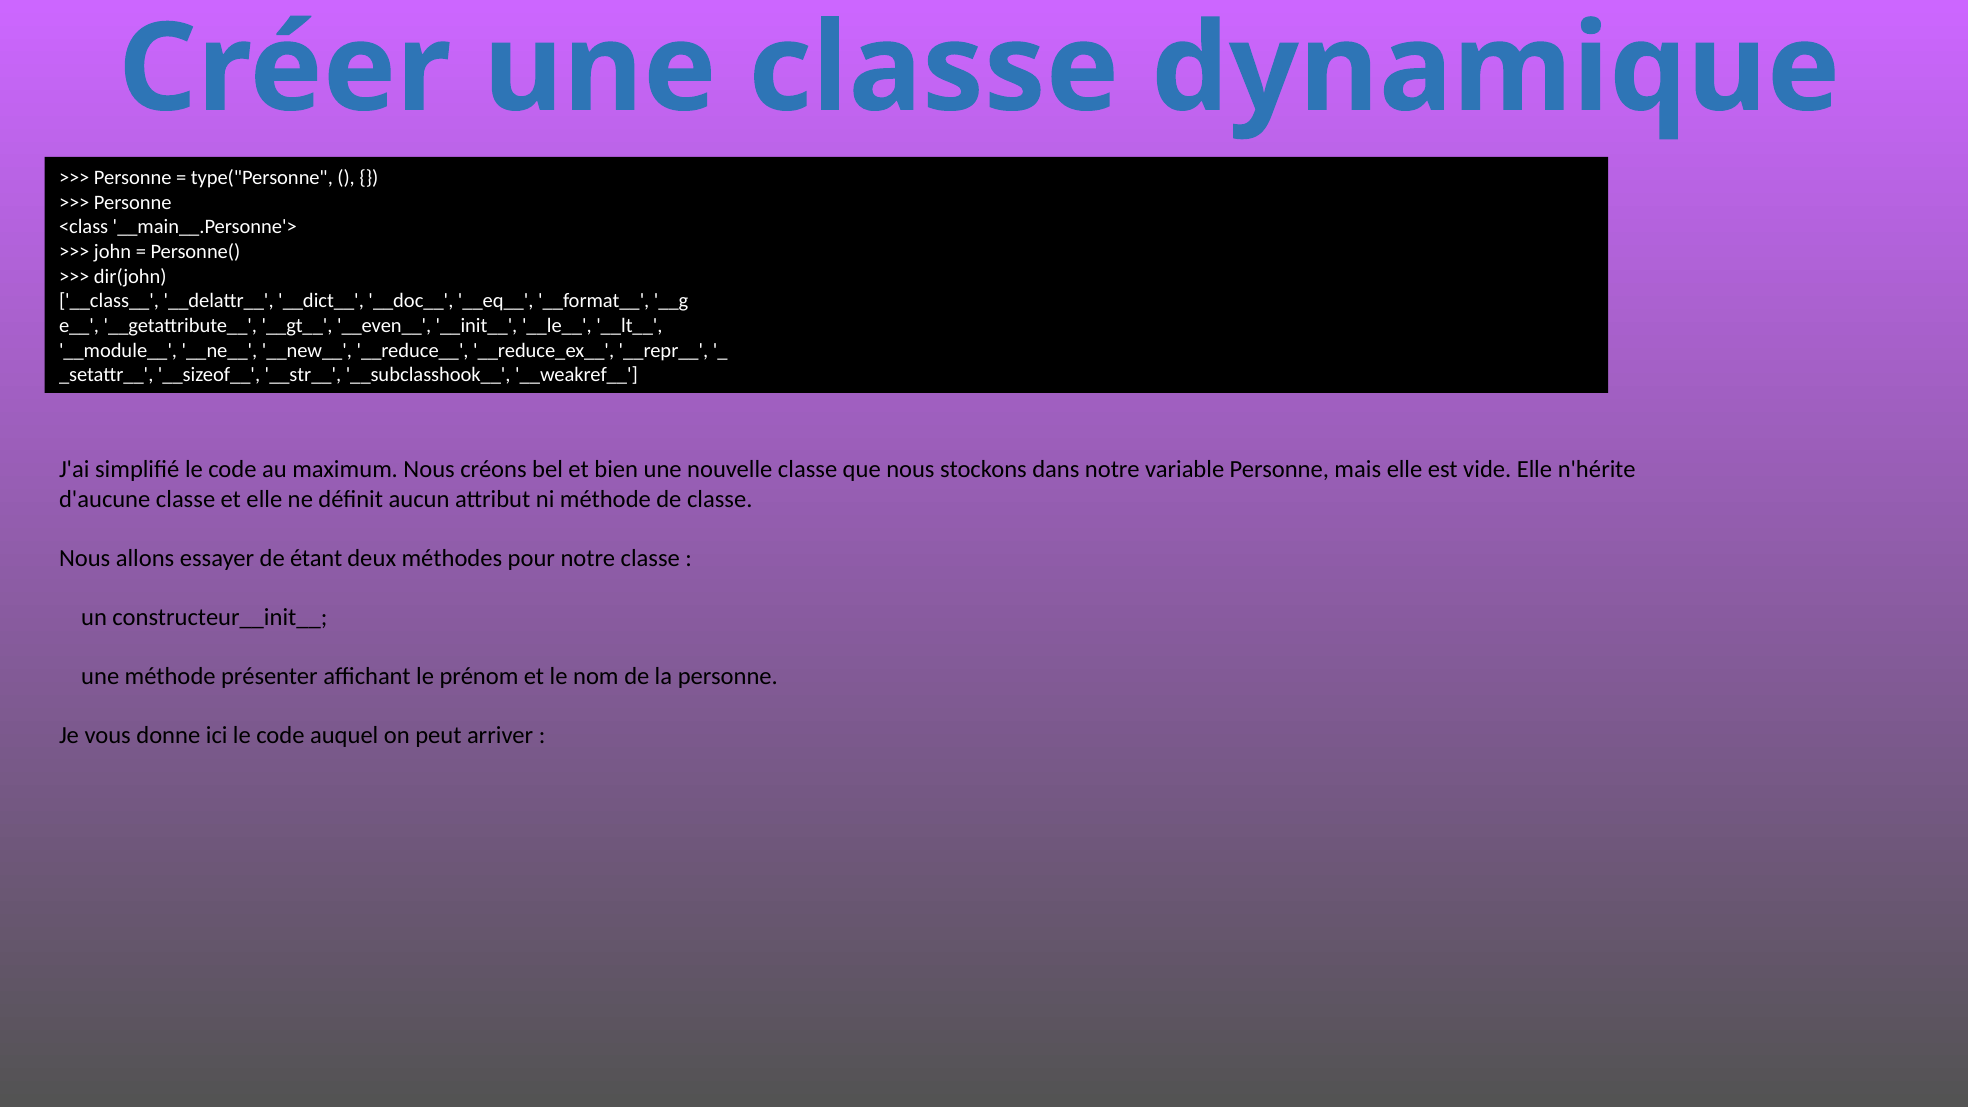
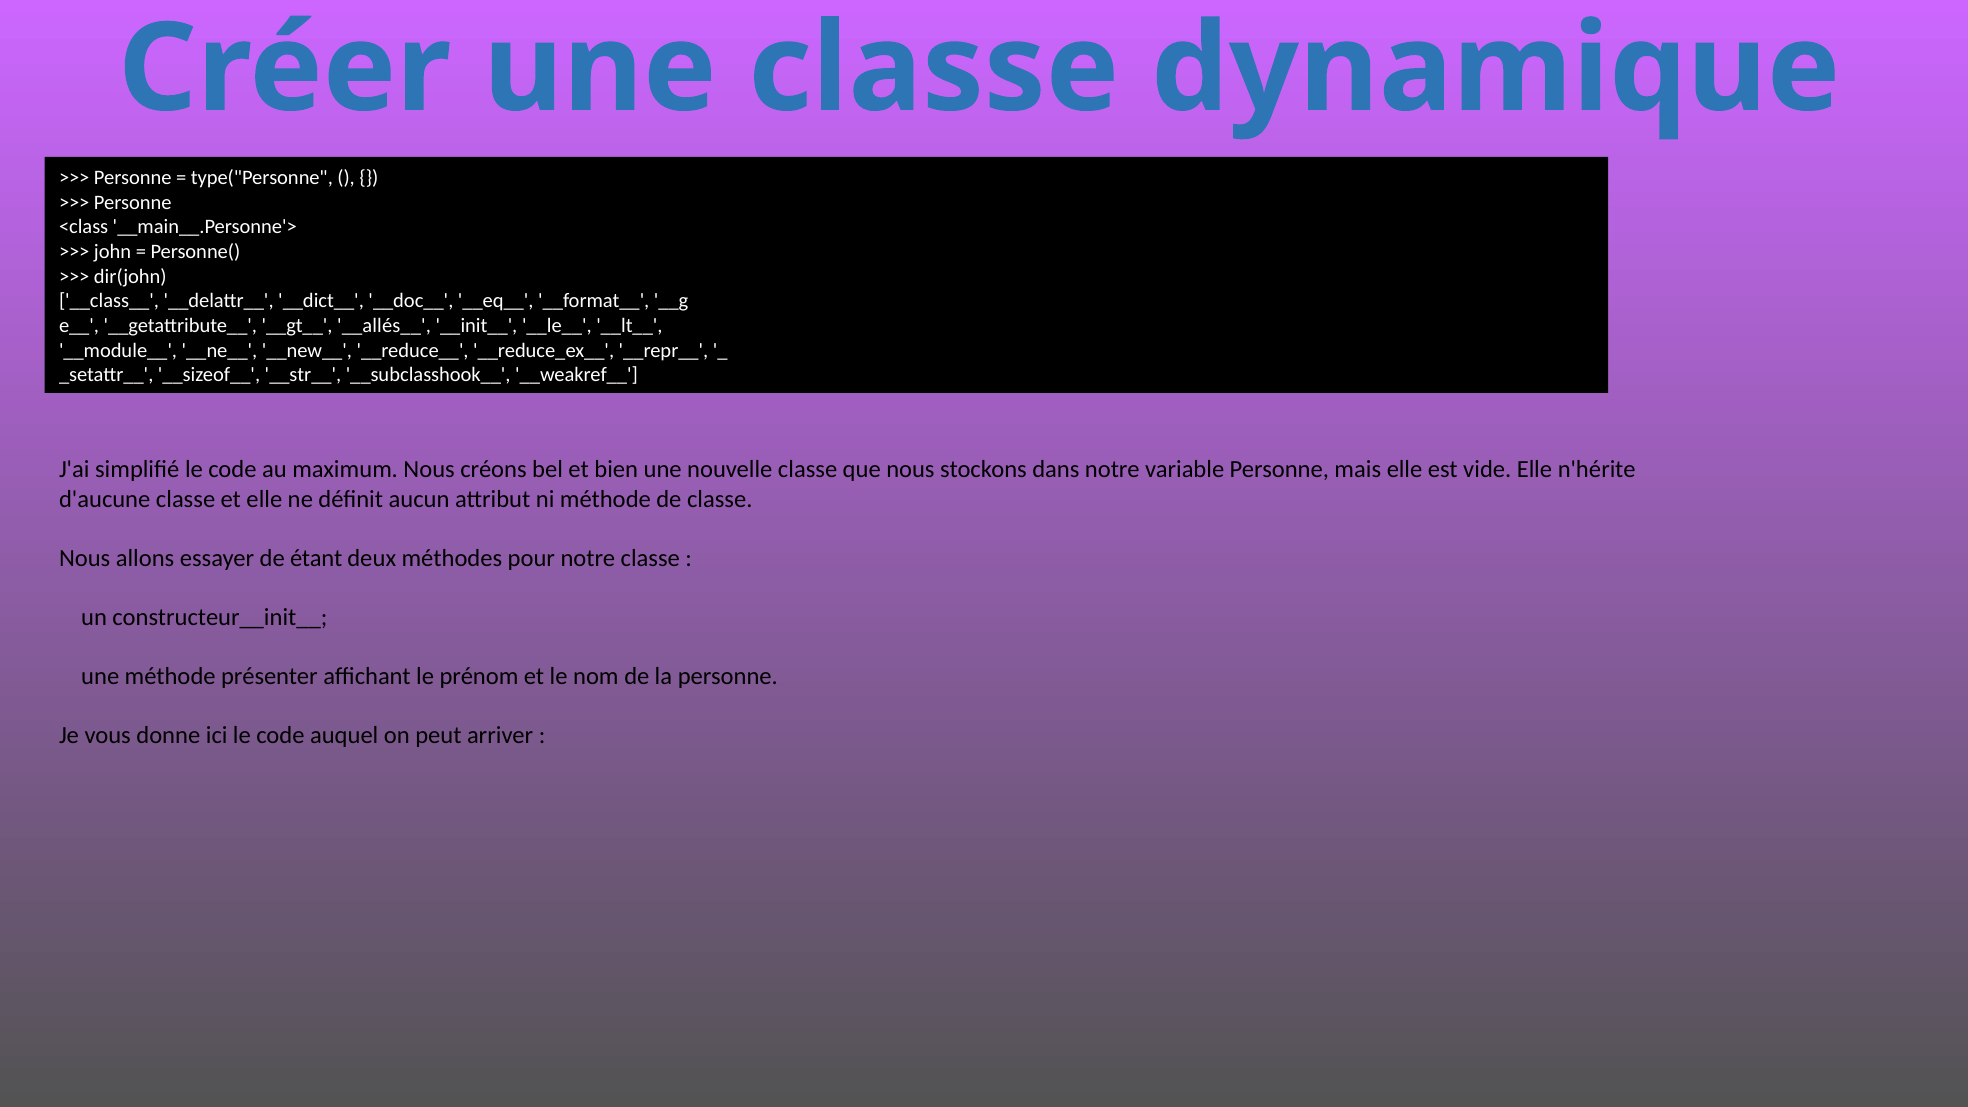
__even__: __even__ -> __allés__ (384, 326)
